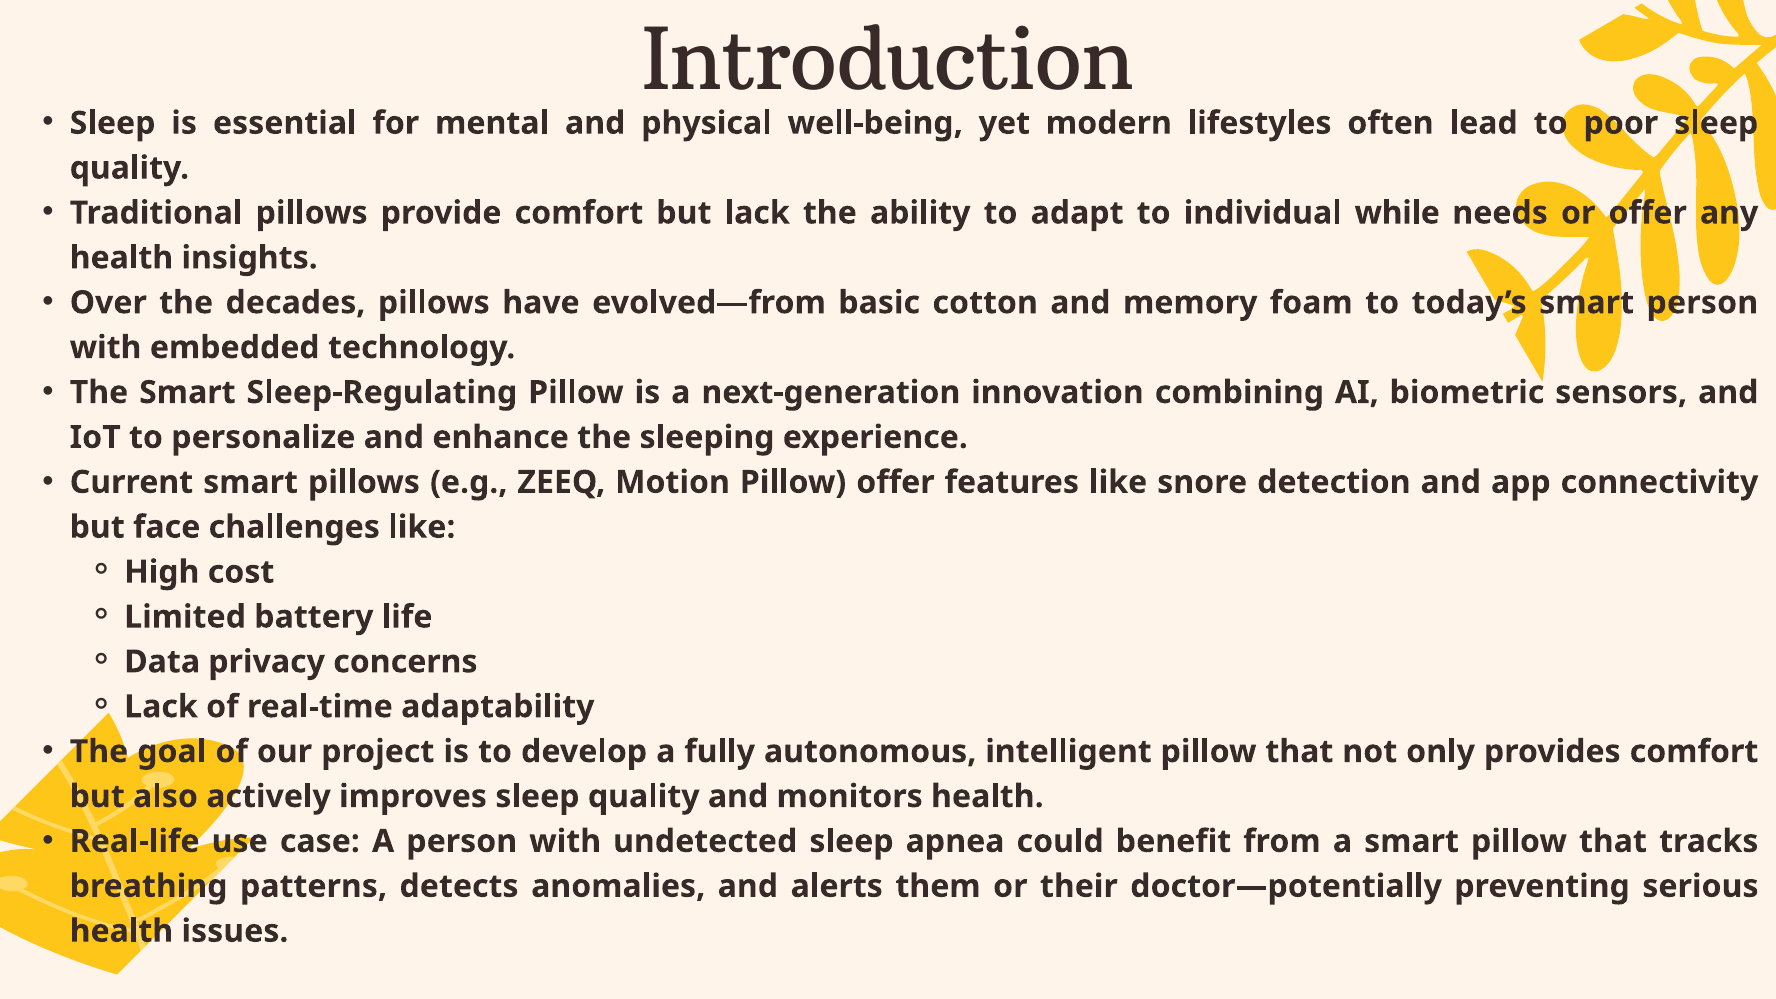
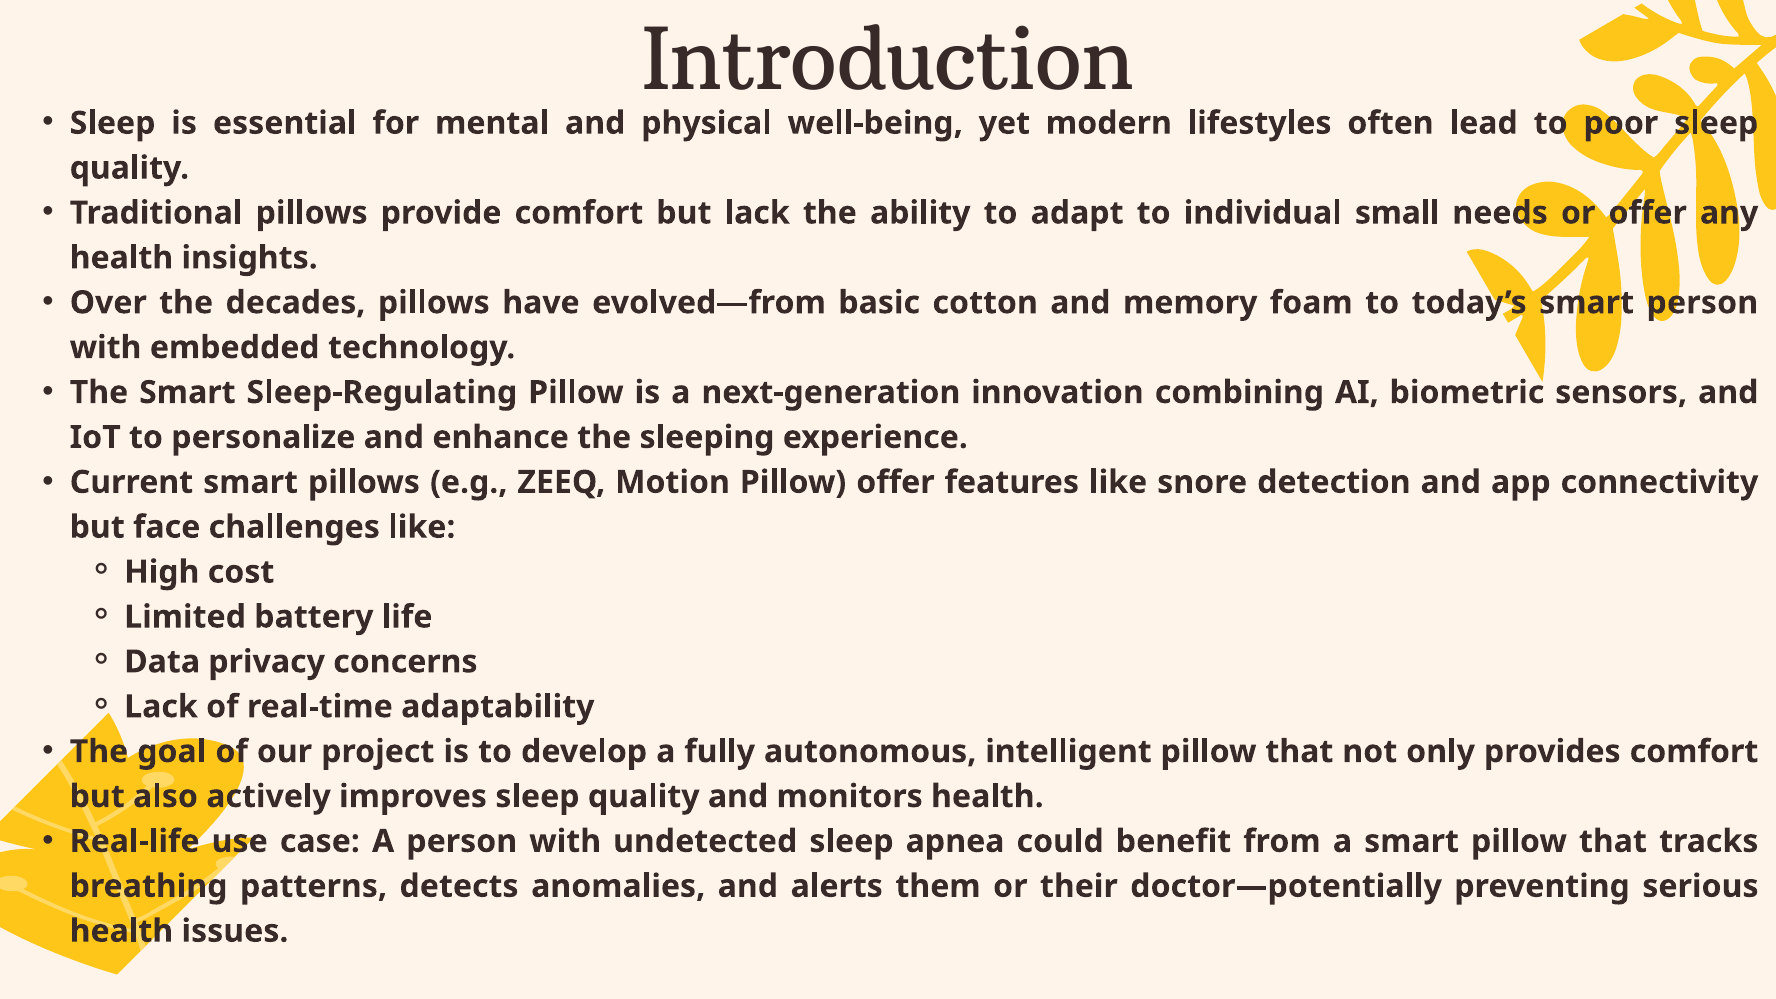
while: while -> small (1397, 213)
